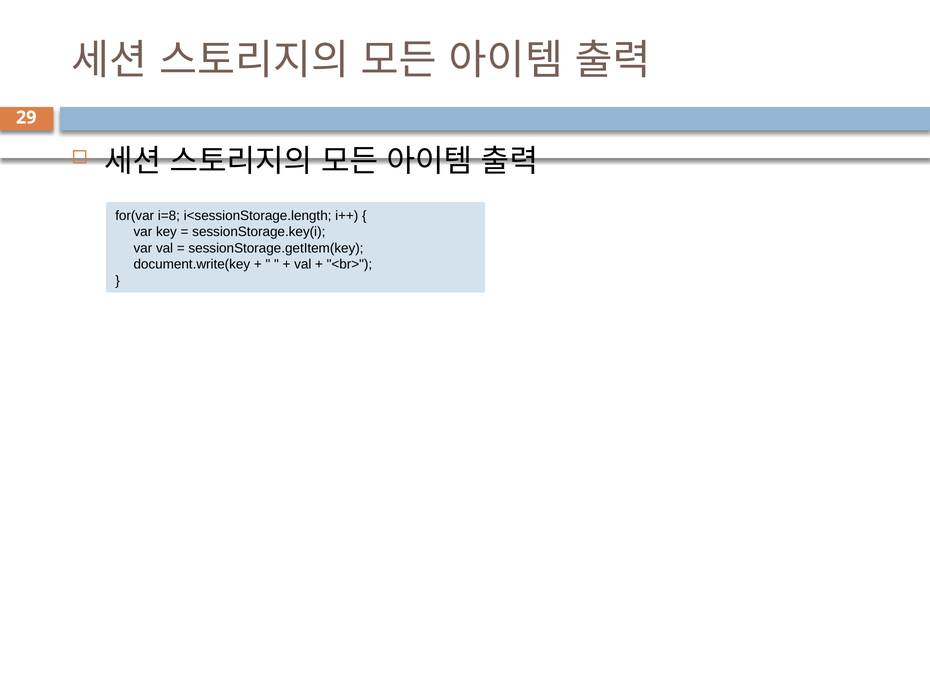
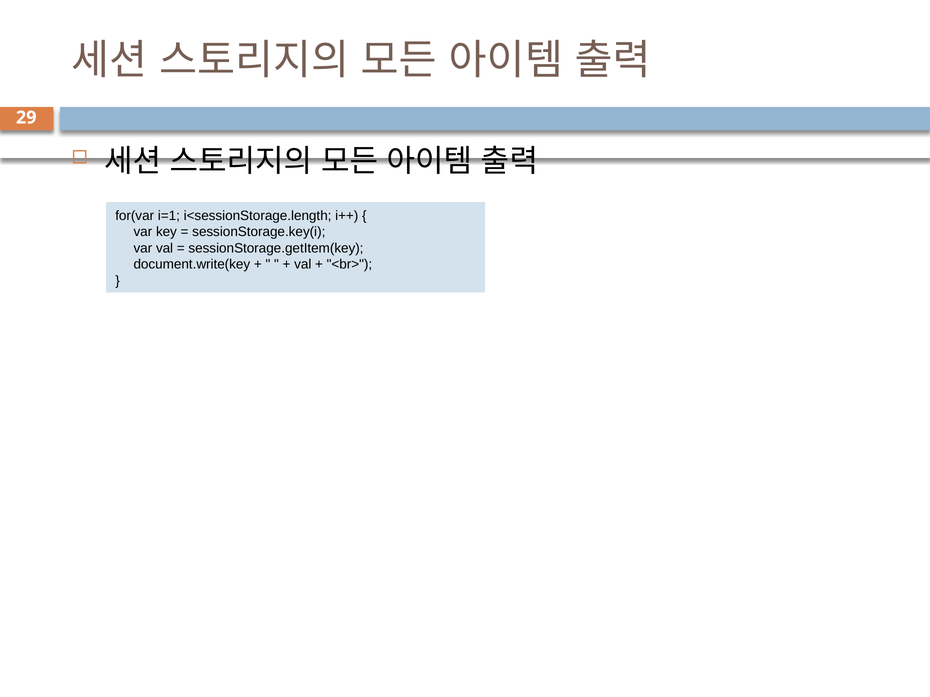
i=8: i=8 -> i=1 (169, 216)
